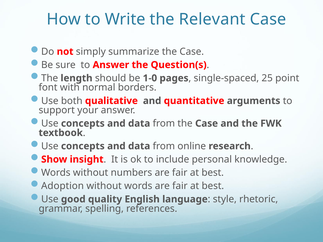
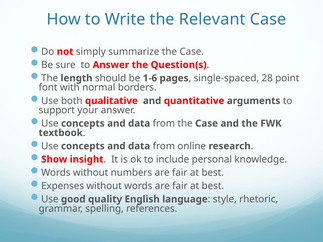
1-0: 1-0 -> 1-6 (150, 78)
25: 25 -> 28 (267, 78)
Adoption: Adoption -> Expenses (63, 186)
